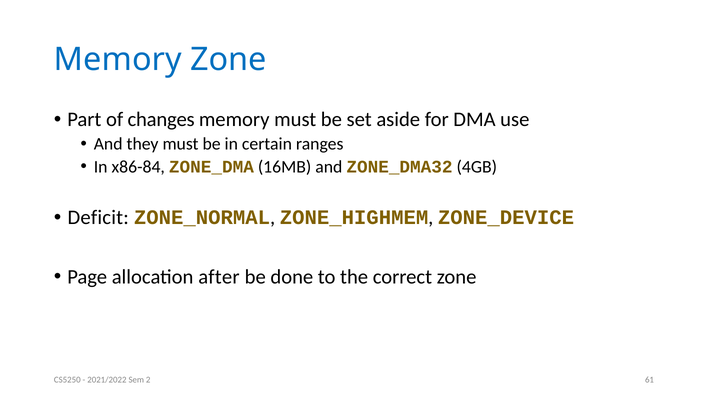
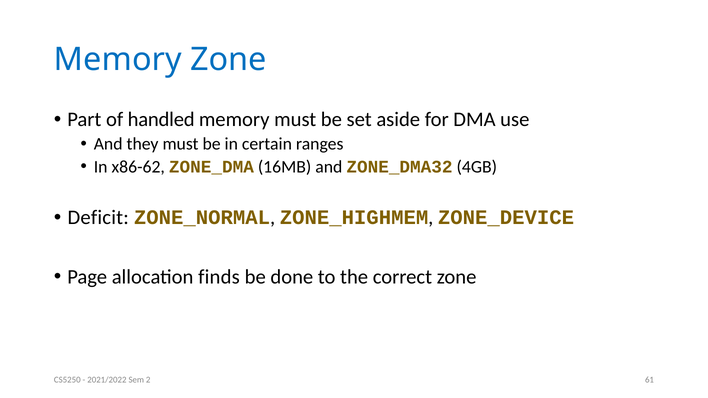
changes: changes -> handled (161, 120)
x86-84: x86-84 -> x86-62 (138, 167)
after: after -> finds (219, 277)
